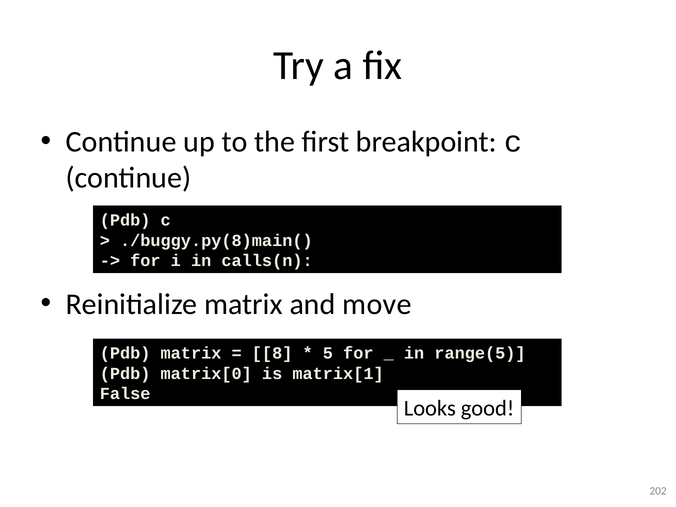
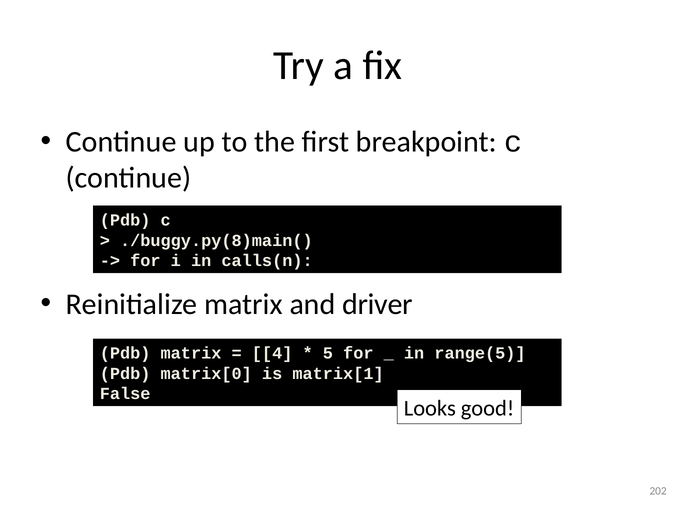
move: move -> driver (377, 304)
8: 8 -> 4 (272, 353)
